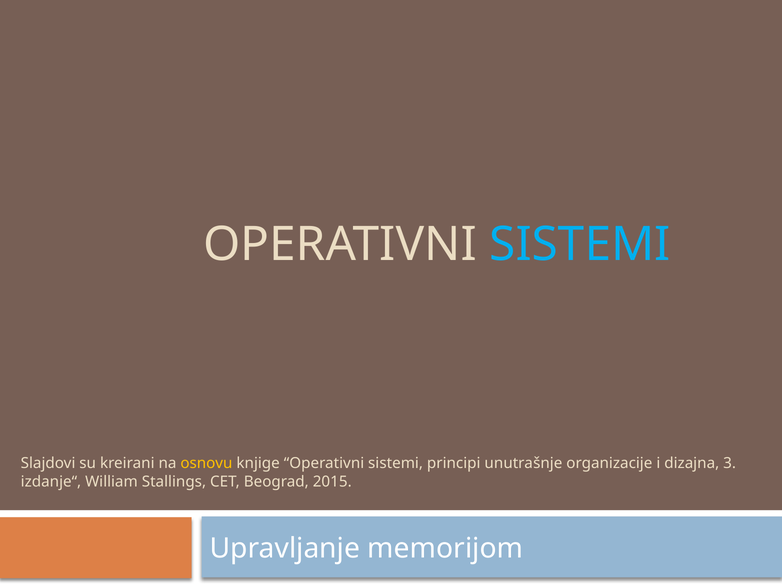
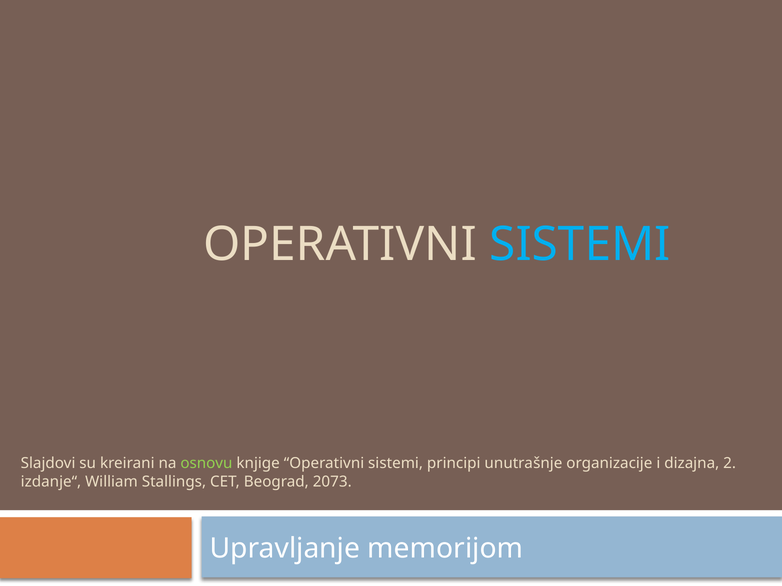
osnovu colour: yellow -> light green (206, 464)
3: 3 -> 2 (730, 464)
2015: 2015 -> 2073 (332, 482)
